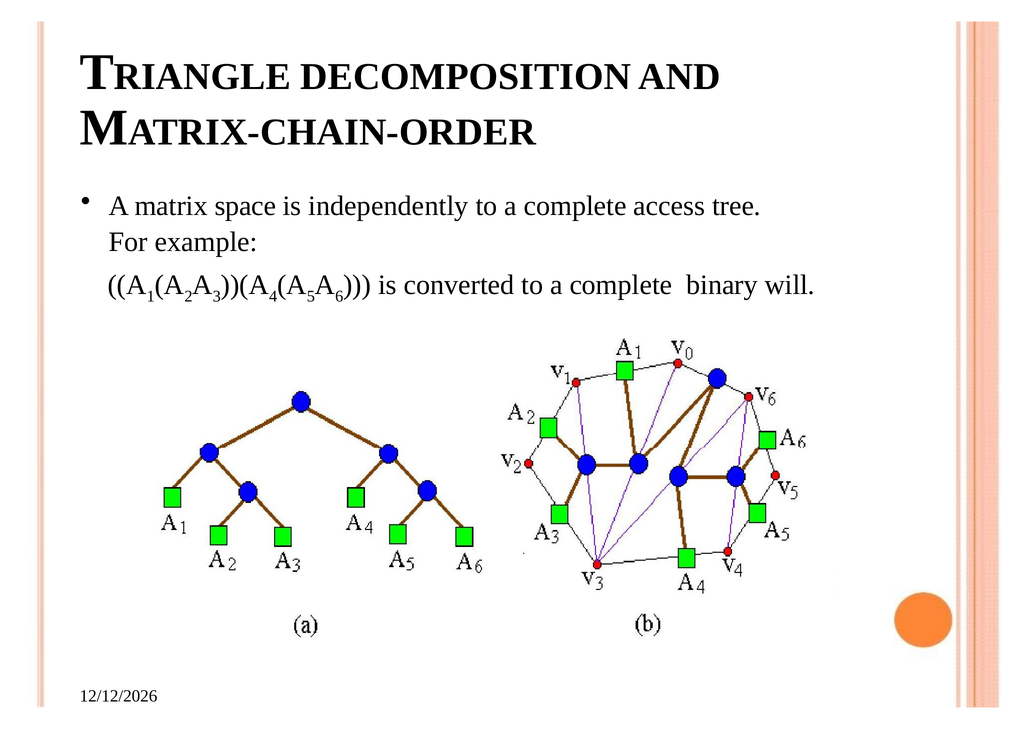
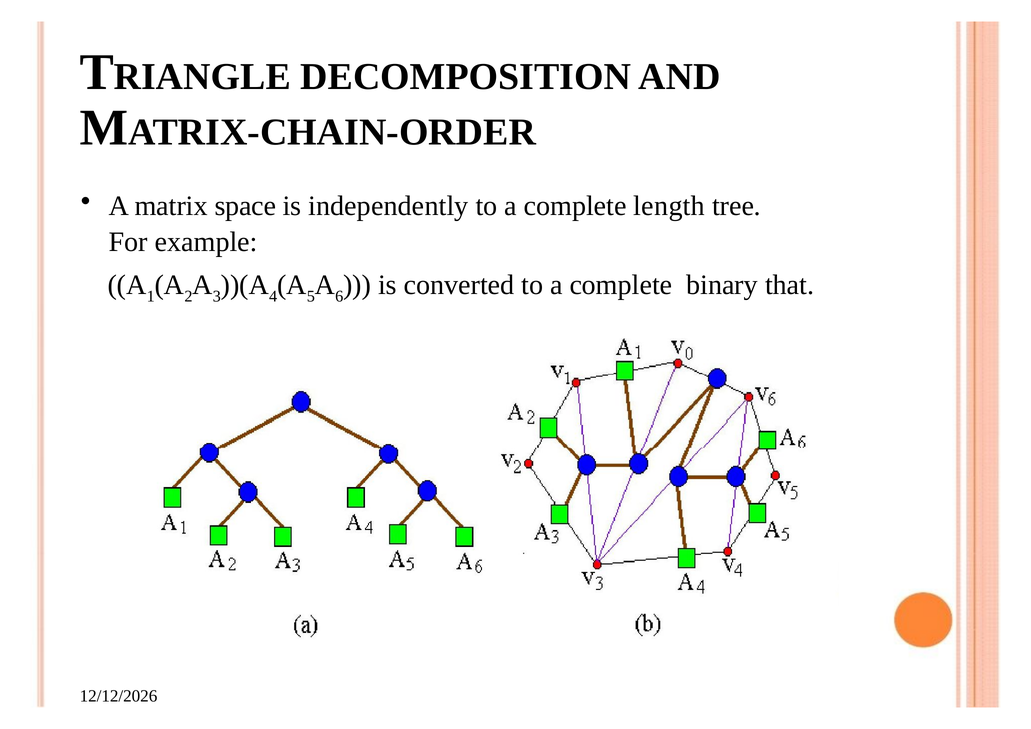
access: access -> length (669, 206)
will: will -> that (790, 285)
